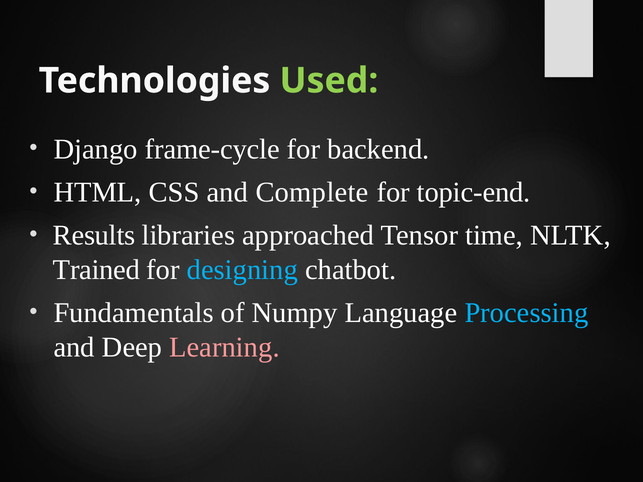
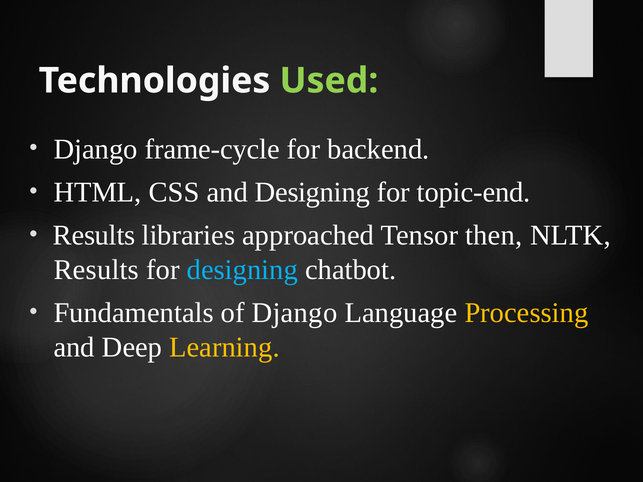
and Complete: Complete -> Designing (312, 192)
time: time -> then (494, 236)
Trained: Trained -> Results (96, 270)
of Numpy: Numpy -> Django (295, 313)
Processing colour: light blue -> yellow (526, 313)
Learning colour: pink -> yellow (225, 348)
